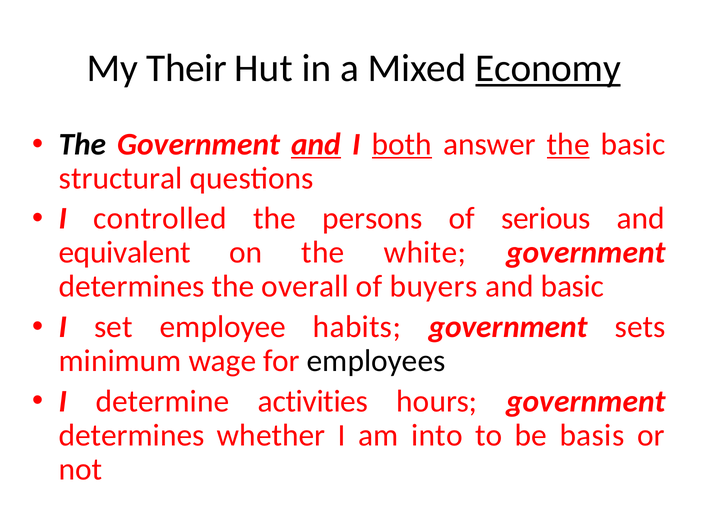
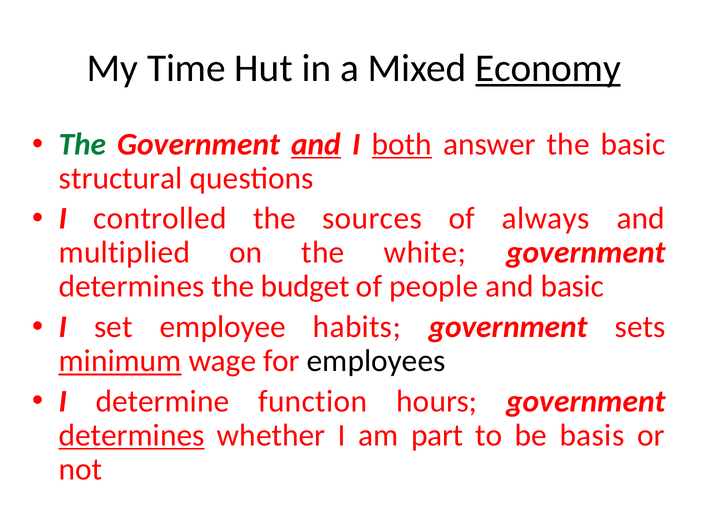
Their: Their -> Time (186, 68)
The colour: black -> green (82, 144)
the underline: present -> none (568, 144)
persons: persons -> sources (372, 219)
serious: serious -> always (546, 219)
equivalent: equivalent -> multiplied (124, 253)
overall: overall -> budget (305, 287)
buyers: buyers -> people (434, 287)
minimum underline: none -> present (120, 361)
activities: activities -> function (313, 401)
determines underline: none -> present (132, 435)
into: into -> part (437, 435)
